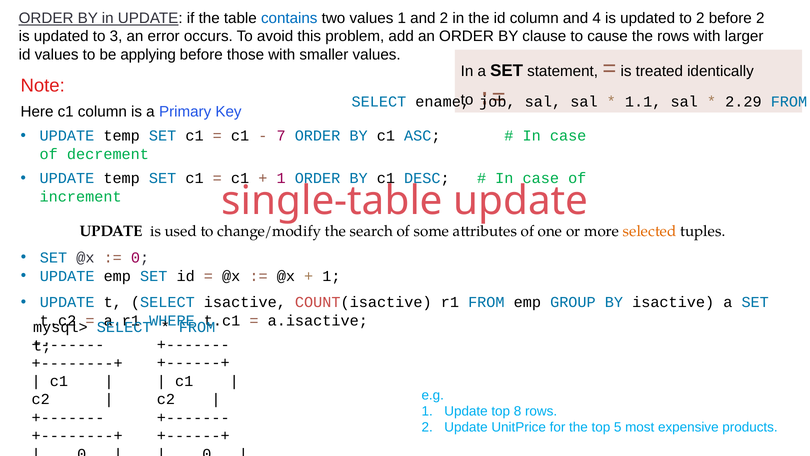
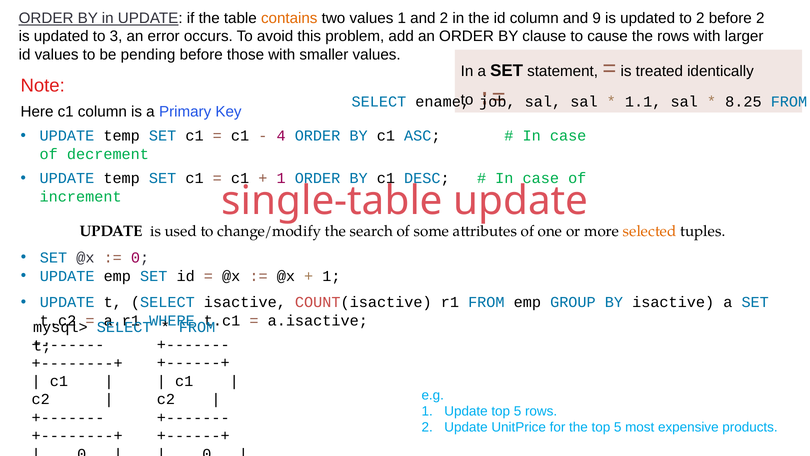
contains colour: blue -> orange (289, 18)
4: 4 -> 9 (597, 18)
applying: applying -> pending (148, 55)
2.29: 2.29 -> 8.25 (743, 102)
7: 7 -> 4 (281, 136)
Update top 8: 8 -> 5 (518, 411)
